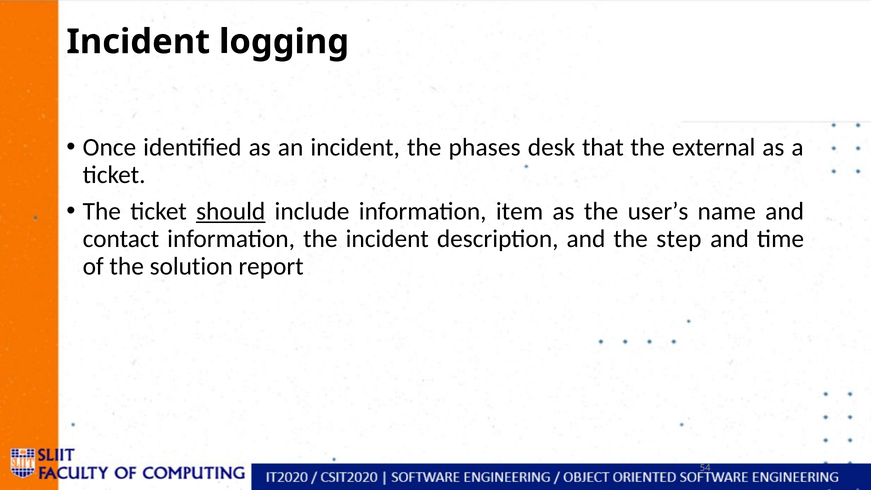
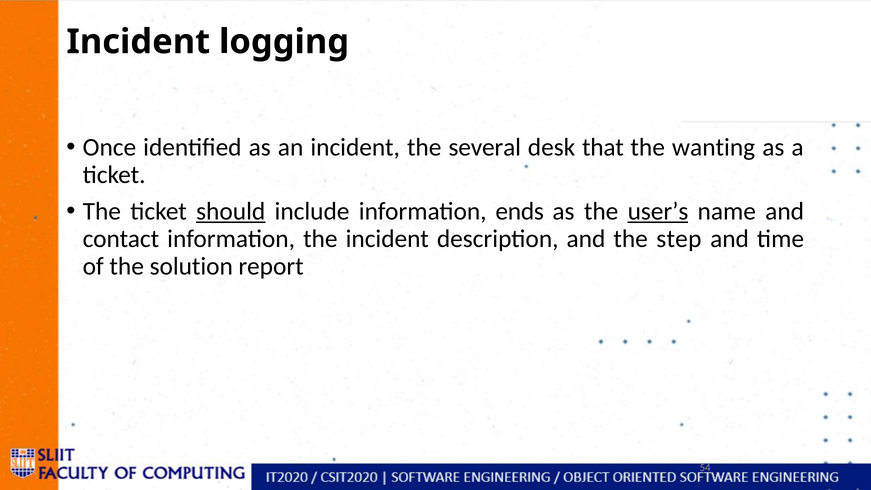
phases: phases -> several (485, 147)
external: external -> wanting (714, 147)
item: item -> ends (520, 211)
user’s underline: none -> present (658, 211)
